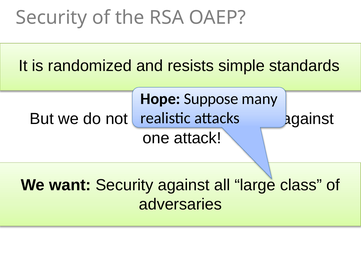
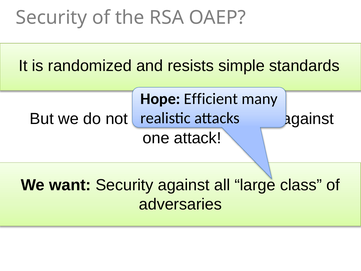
Suppose: Suppose -> Efficient (211, 99)
